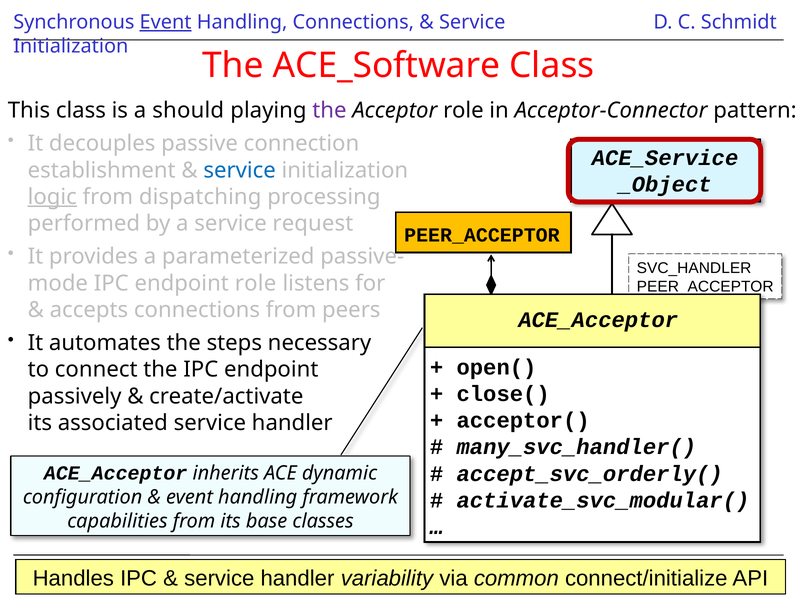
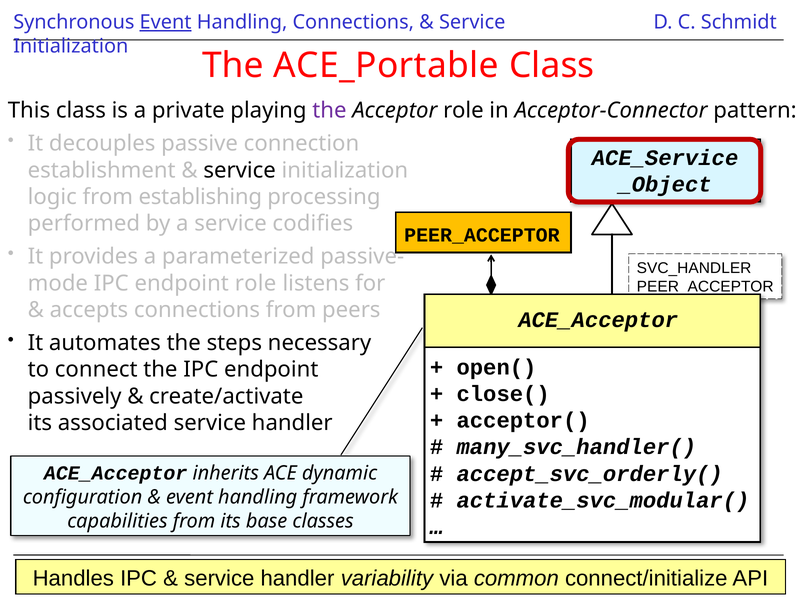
ACE_Software: ACE_Software -> ACE_Portable (386, 66)
should: should -> private (188, 110)
service colour: blue -> black (240, 170)
logic underline: present -> none (52, 197)
dispatching: dispatching -> establishing (200, 197)
request: request -> codifies (313, 223)
